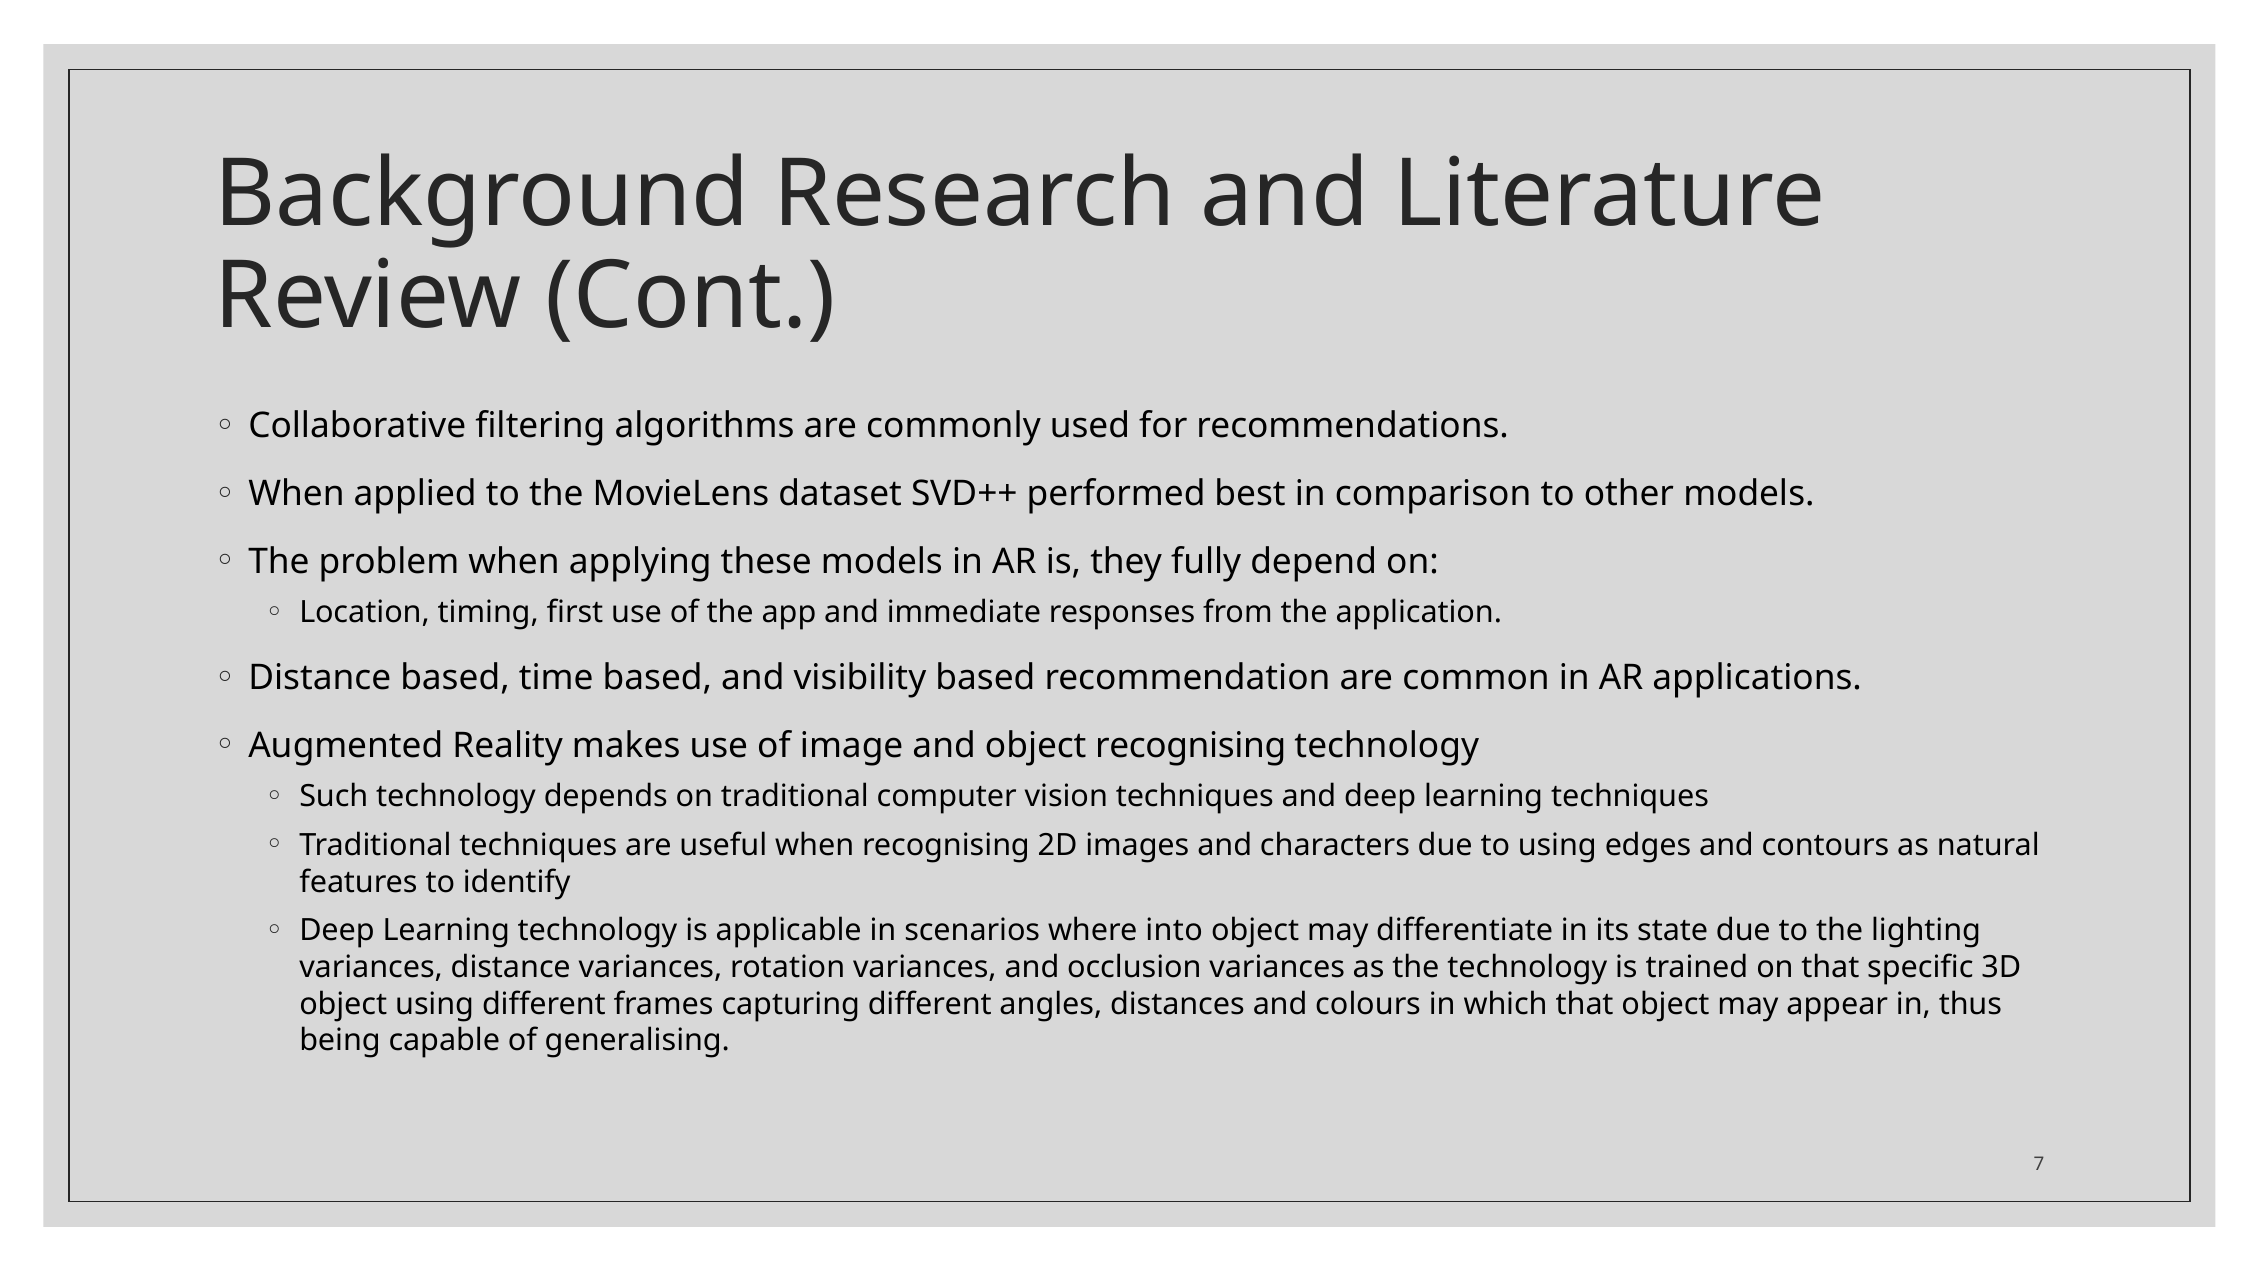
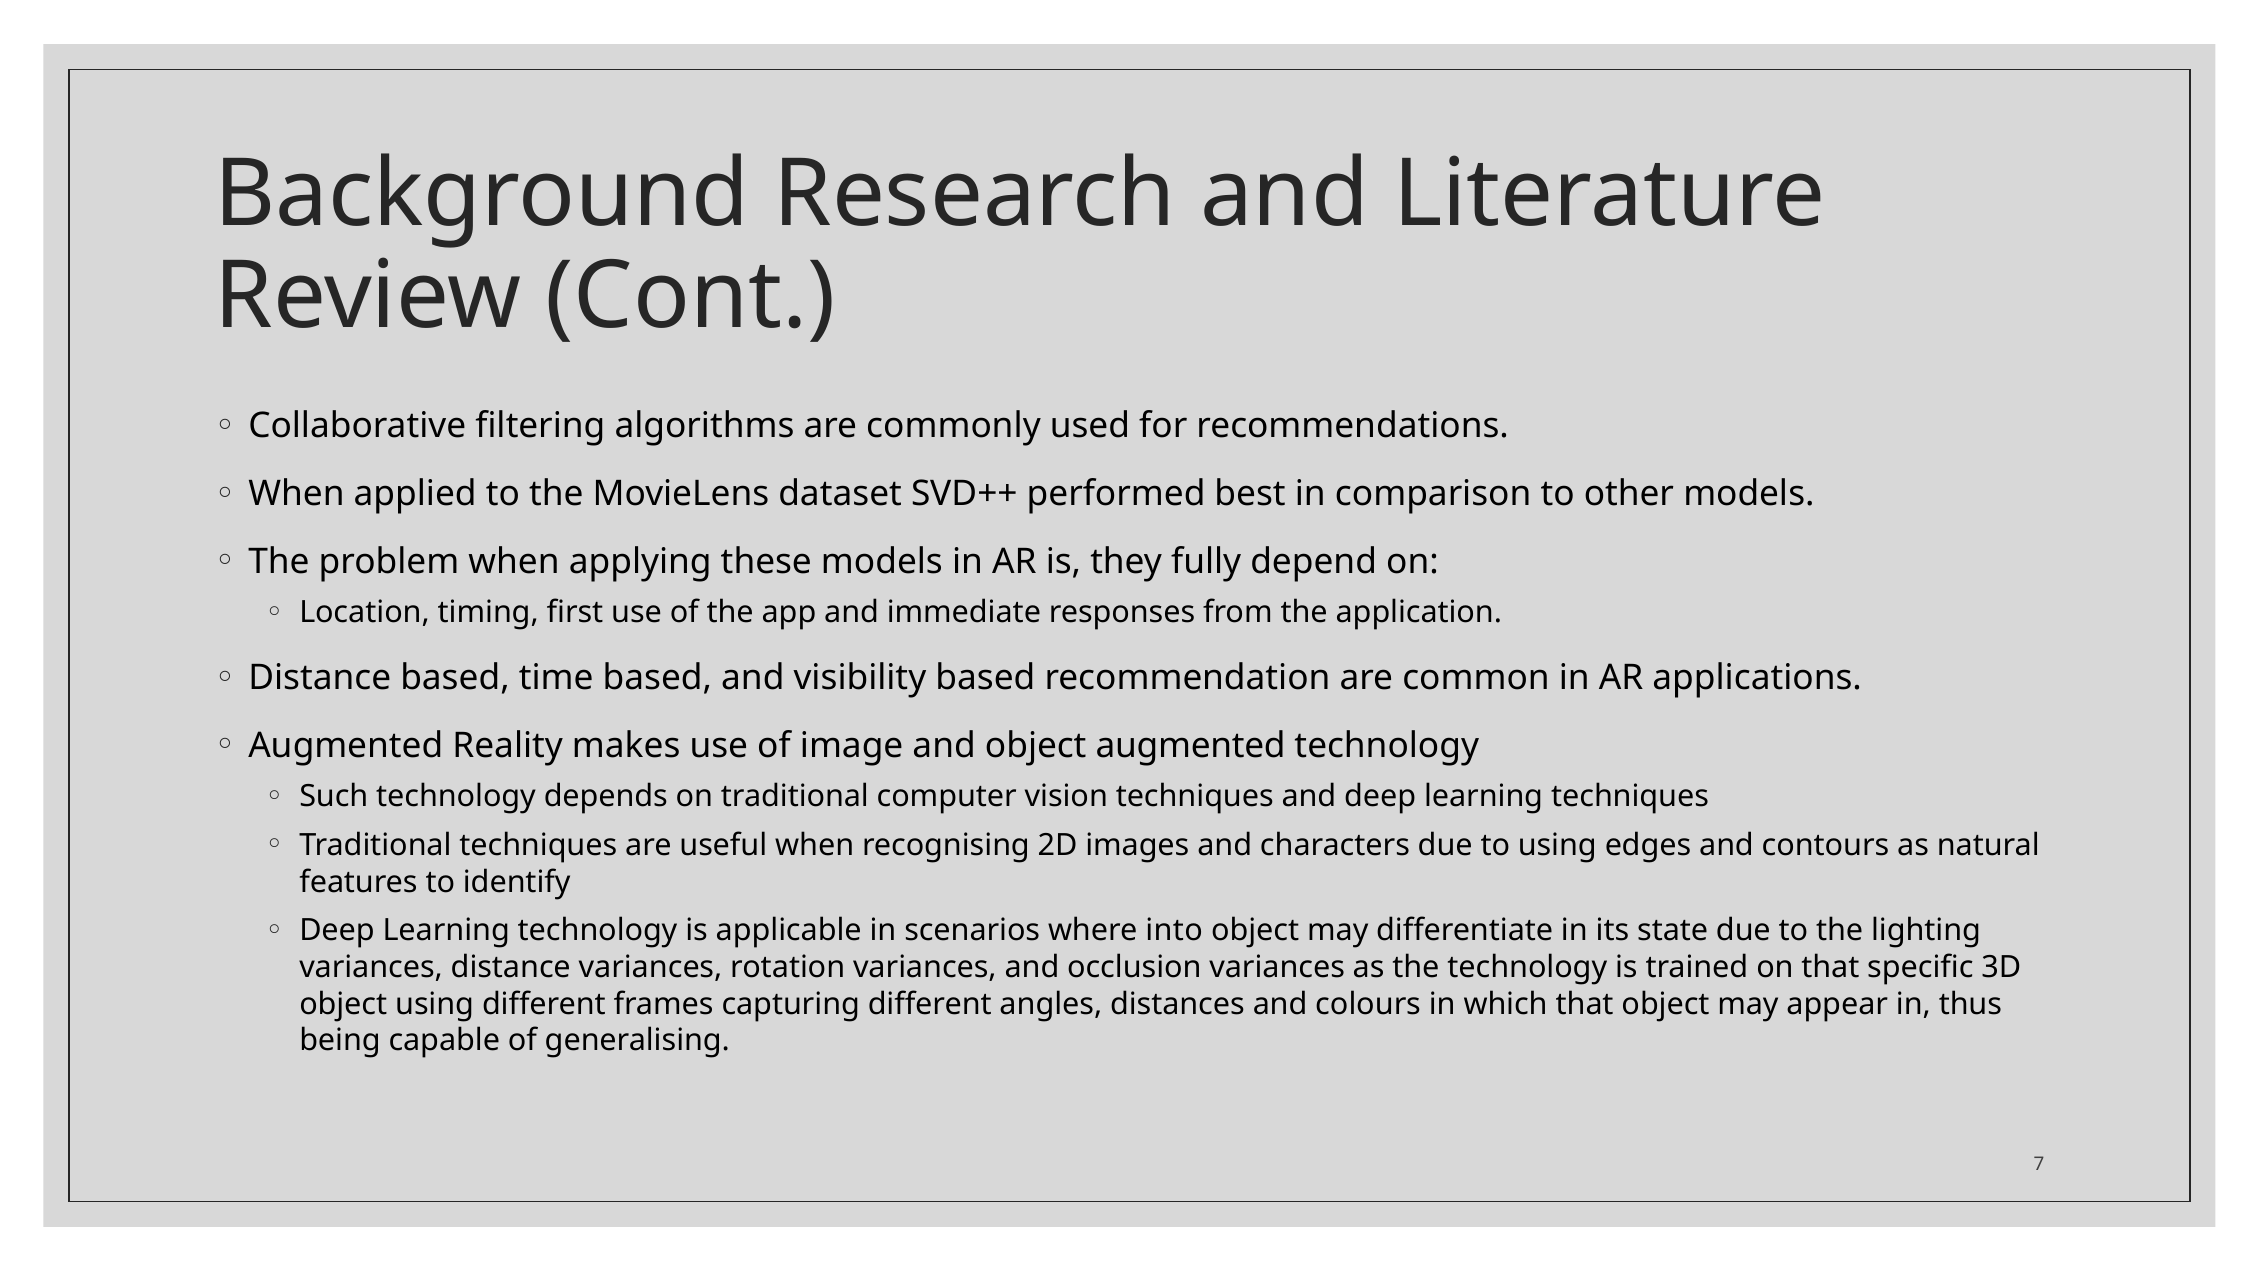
object recognising: recognising -> augmented (1191, 746)
